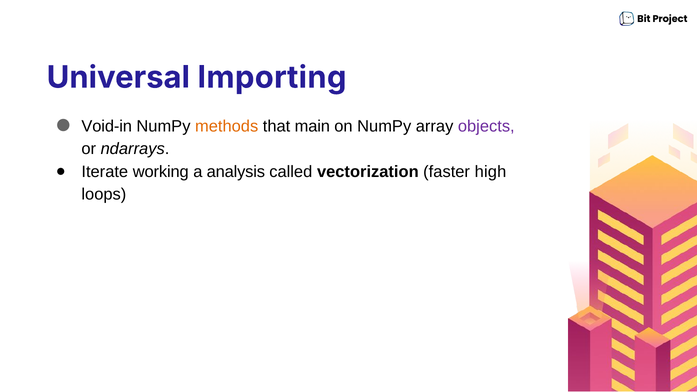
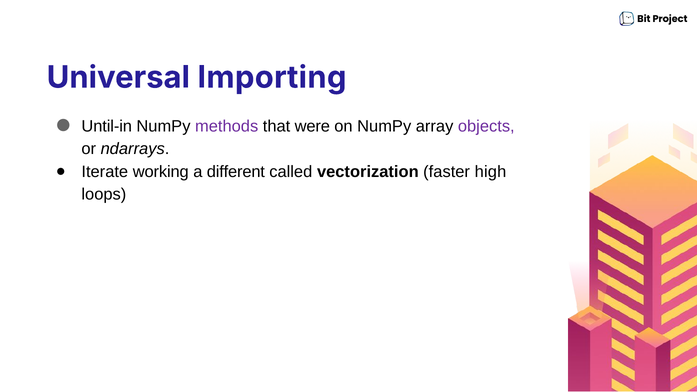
Void-in: Void-in -> Until-in (107, 126)
methods colour: orange -> purple (227, 126)
main: main -> were (312, 126)
analysis: analysis -> different (236, 172)
